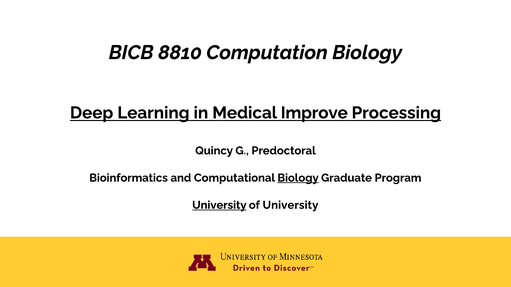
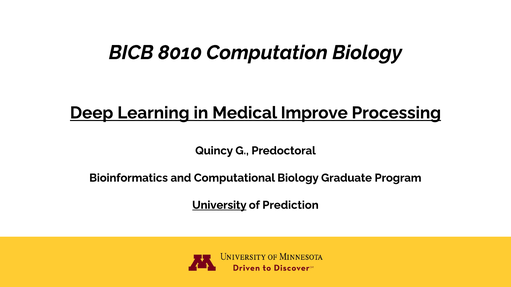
8810: 8810 -> 8010 (180, 53)
Biology underline: present -> none (298, 178)
of University: University -> Prediction (290, 205)
